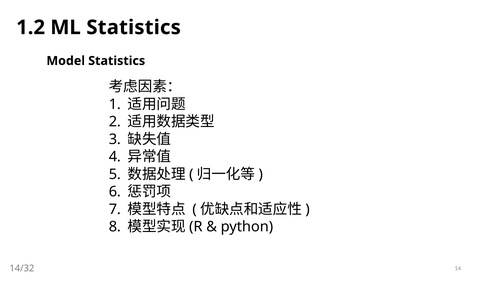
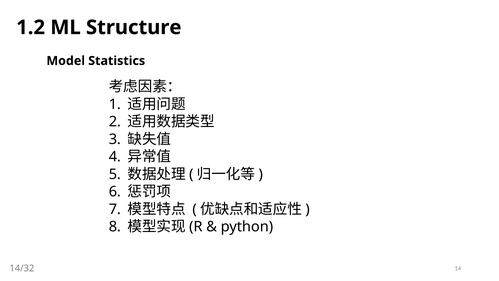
ML Statistics: Statistics -> Structure (134, 27)
